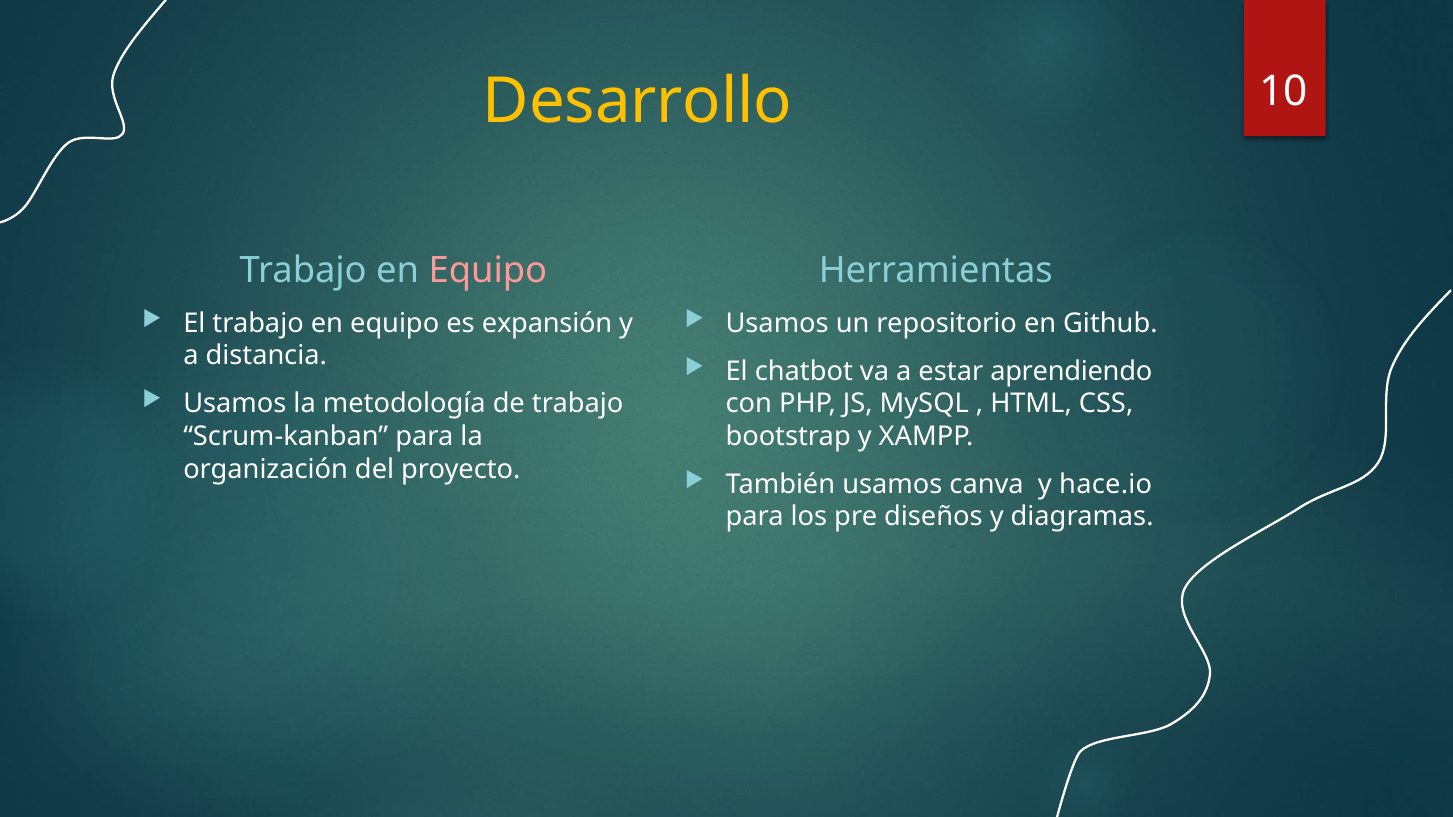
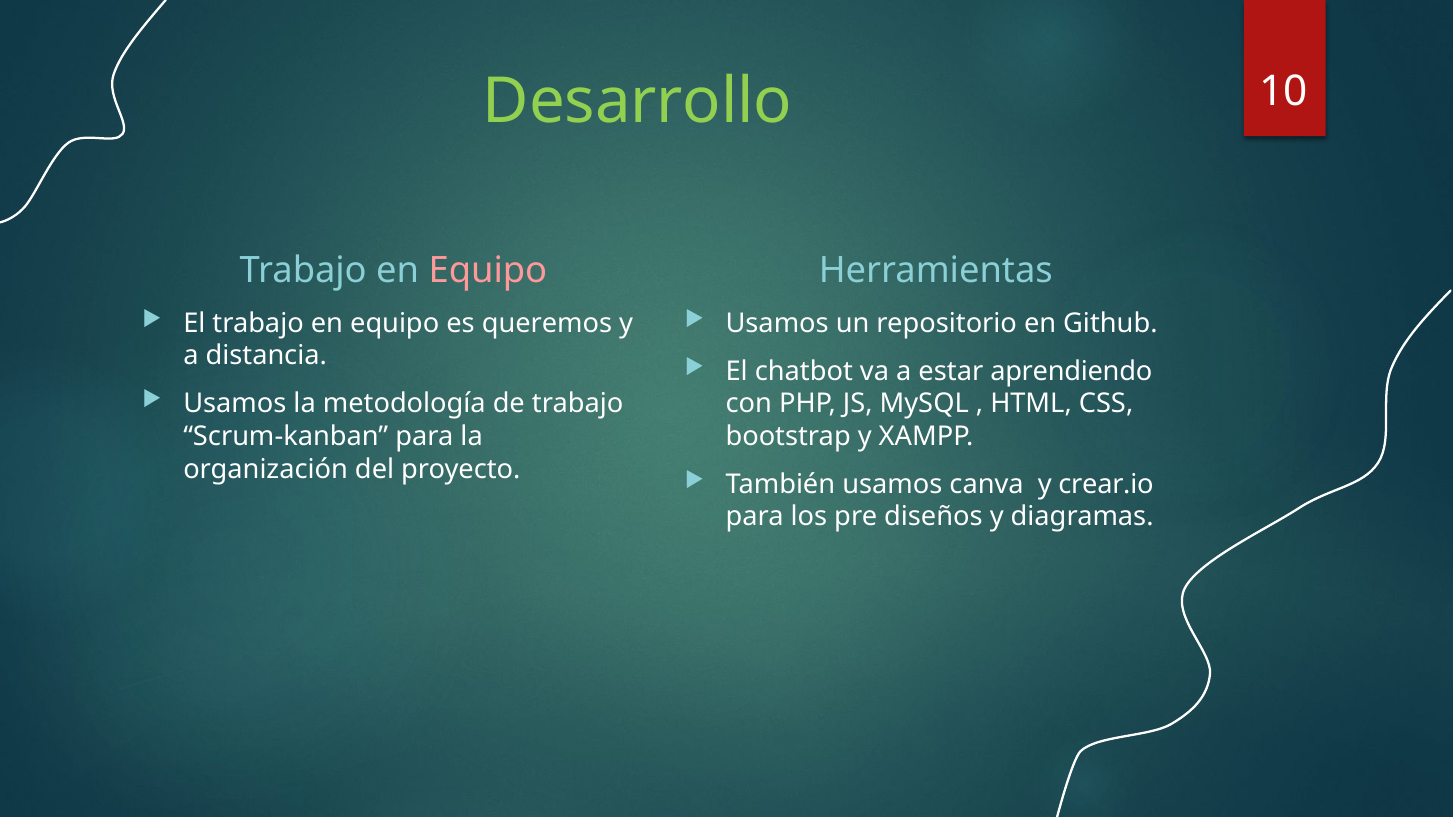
Desarrollo colour: yellow -> light green (637, 102)
expansión: expansión -> queremos (547, 323)
hace.io: hace.io -> crear.io (1106, 484)
